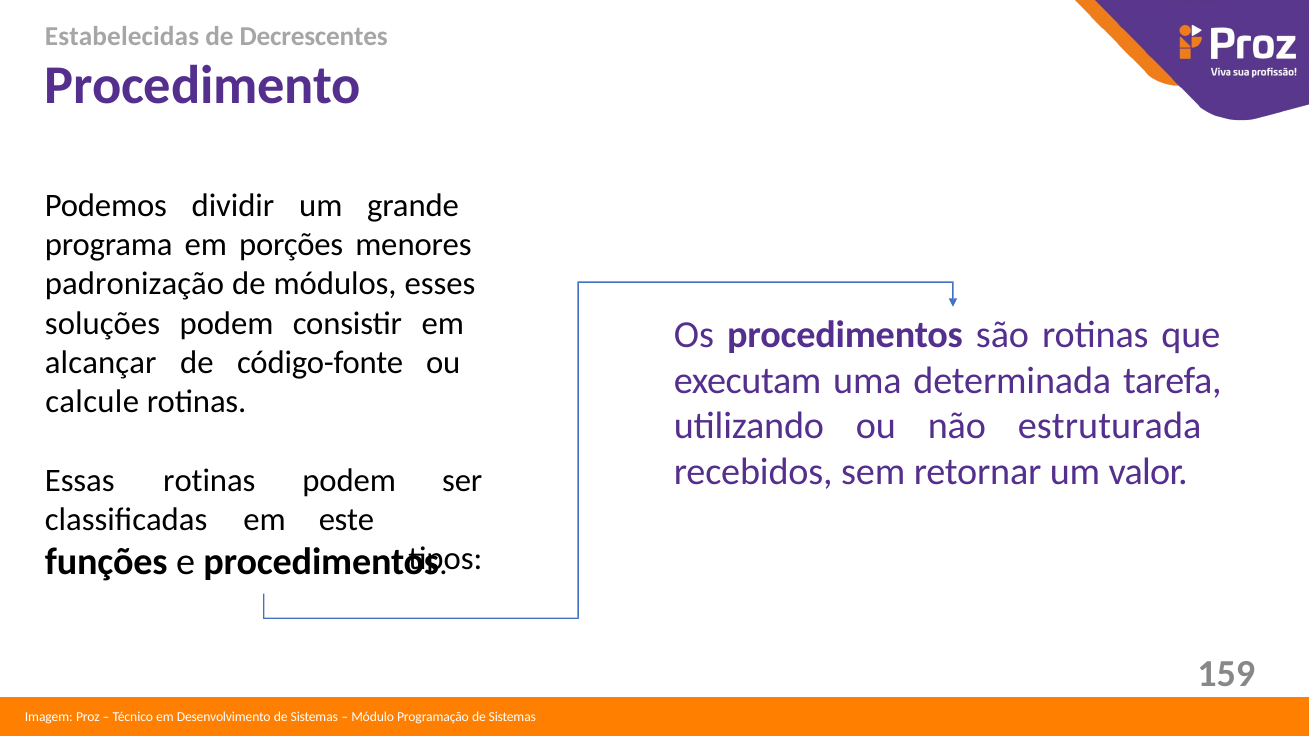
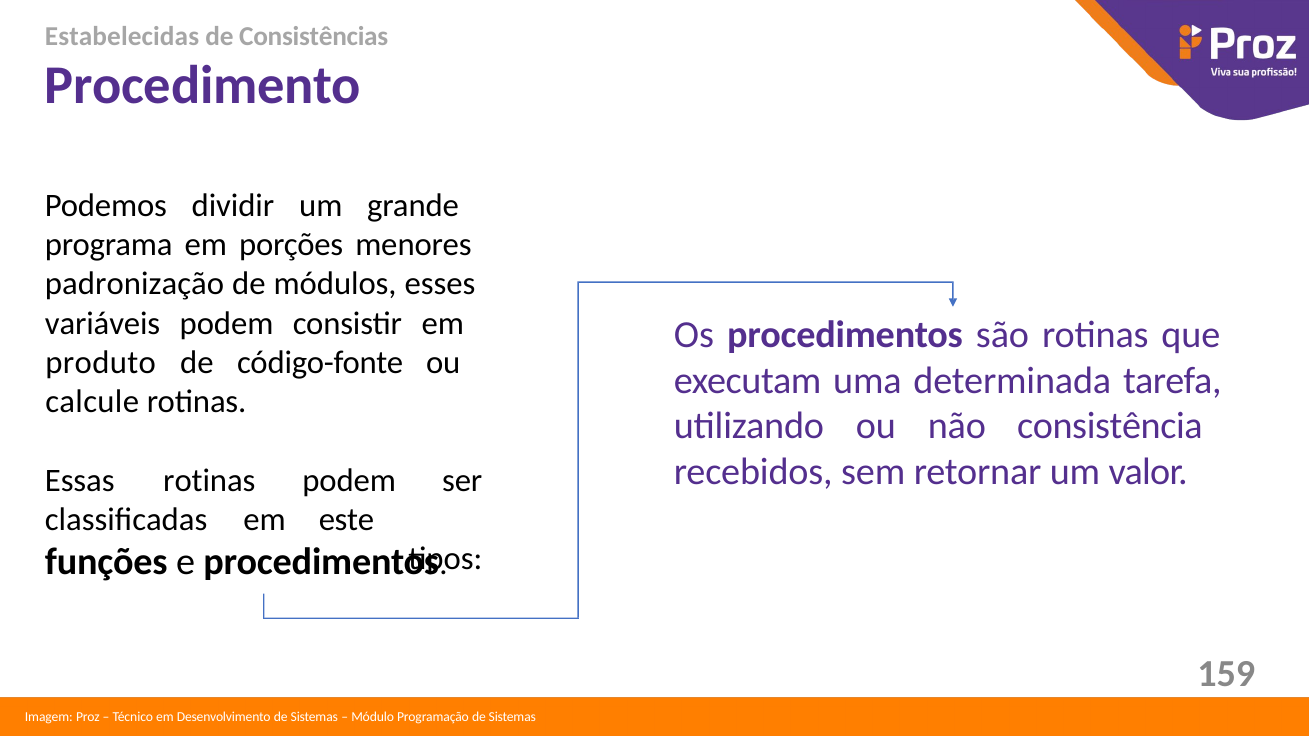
Decrescentes: Decrescentes -> Consistências (314, 36)
soluções: soluções -> variáveis (103, 323)
alcançar: alcançar -> produto (101, 363)
estruturada: estruturada -> consistência (1110, 426)
